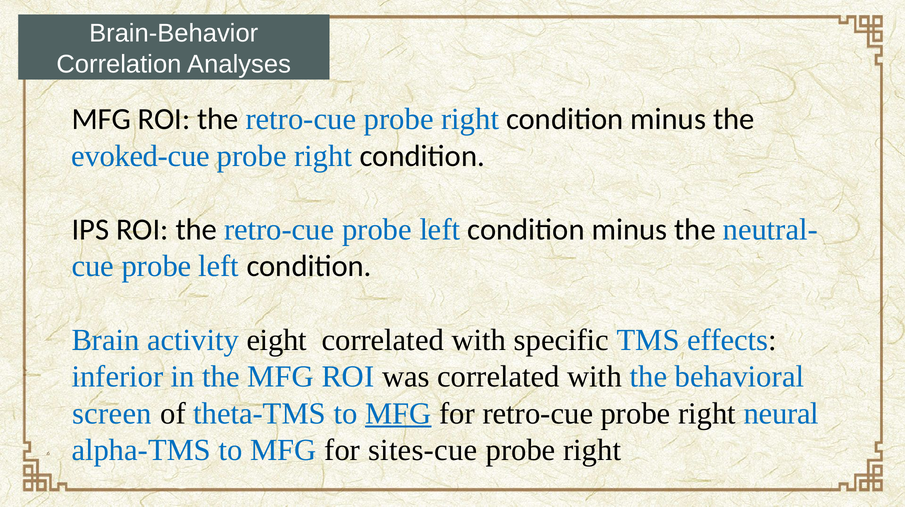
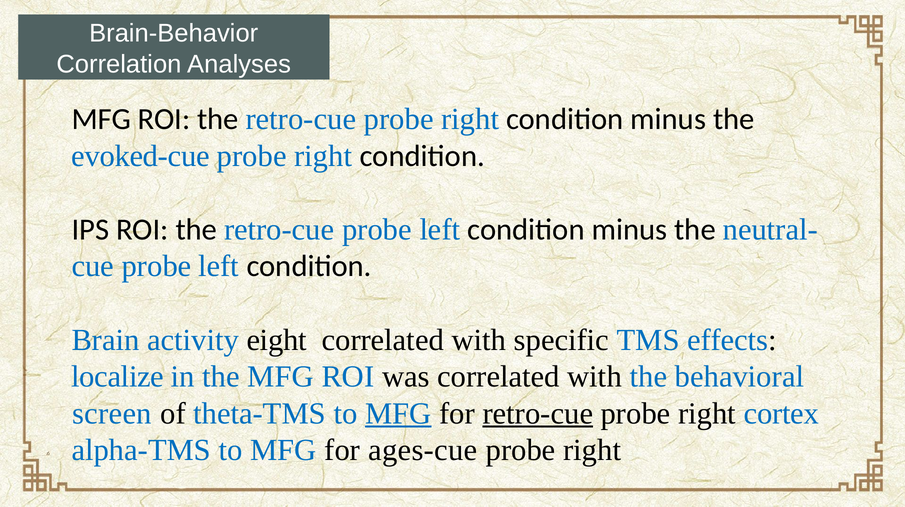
inferior: inferior -> localize (118, 376)
retro-cue underline: none -> present (538, 413)
neural: neural -> cortex (781, 413)
sites-cue: sites-cue -> ages-cue (423, 450)
